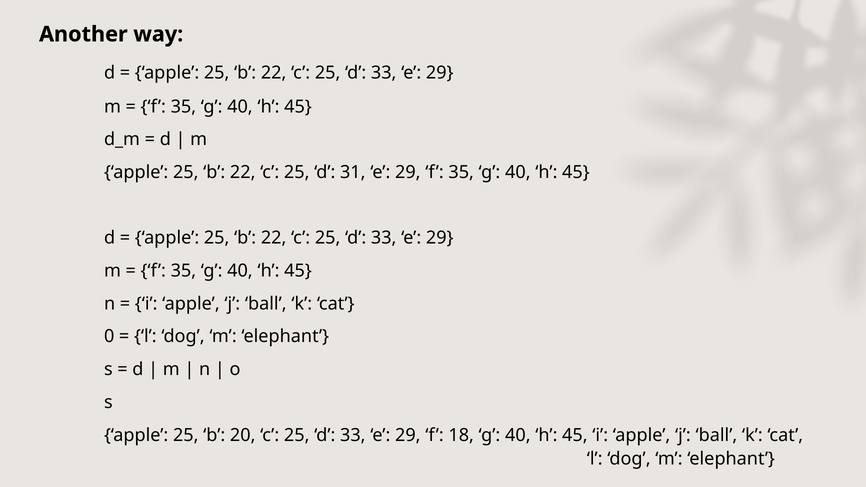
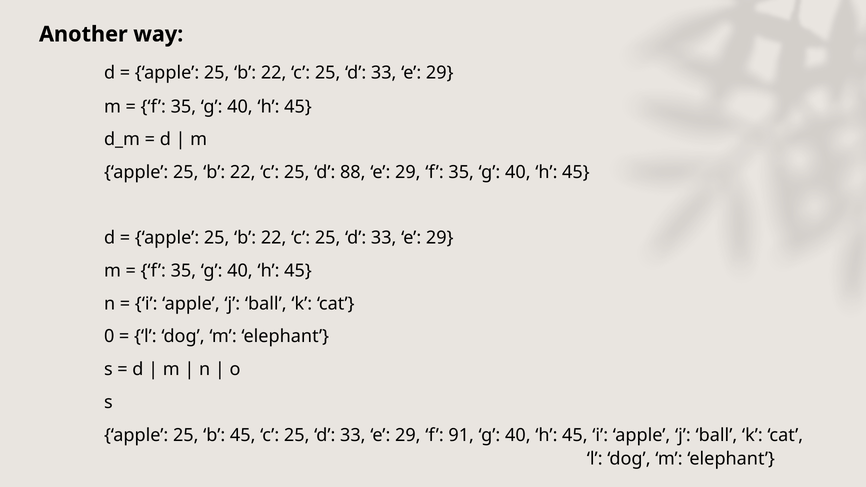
31: 31 -> 88 (353, 172)
b 20: 20 -> 45 (243, 435)
18: 18 -> 91 (461, 435)
